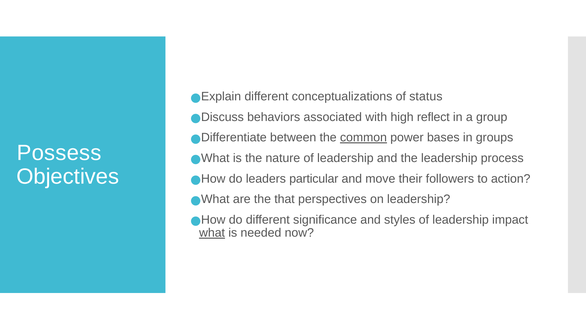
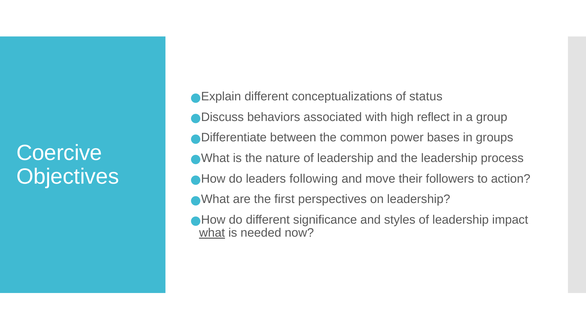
common underline: present -> none (363, 137)
Possess: Possess -> Coercive (59, 153)
particular: particular -> following (314, 178)
that: that -> first (284, 199)
